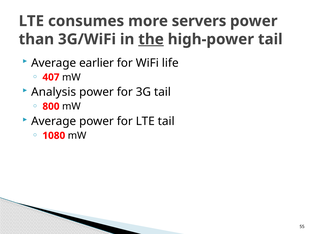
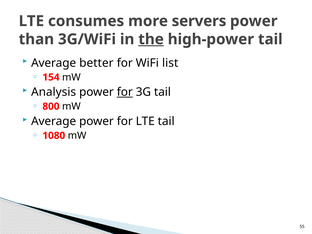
earlier: earlier -> better (96, 63)
life: life -> list (170, 63)
407: 407 -> 154 (51, 77)
for underline: none -> present (125, 92)
